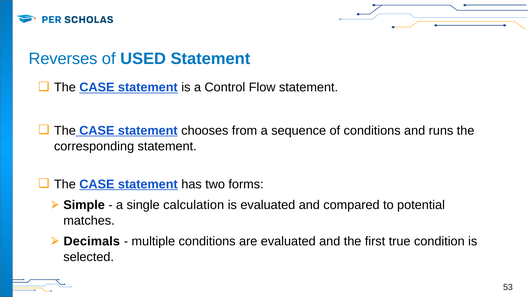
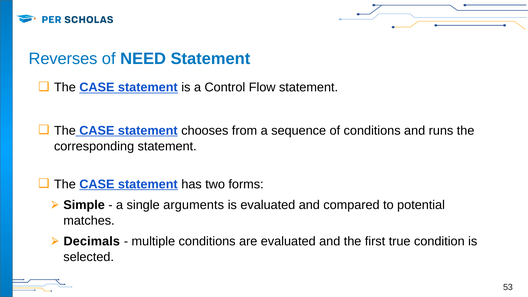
USED: USED -> NEED (143, 59)
calculation: calculation -> arguments (194, 205)
